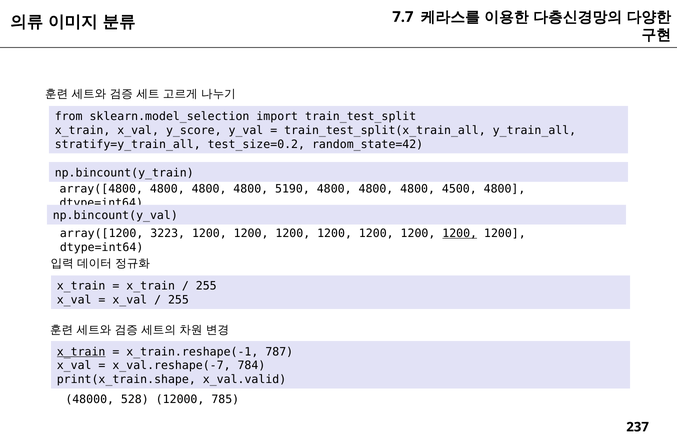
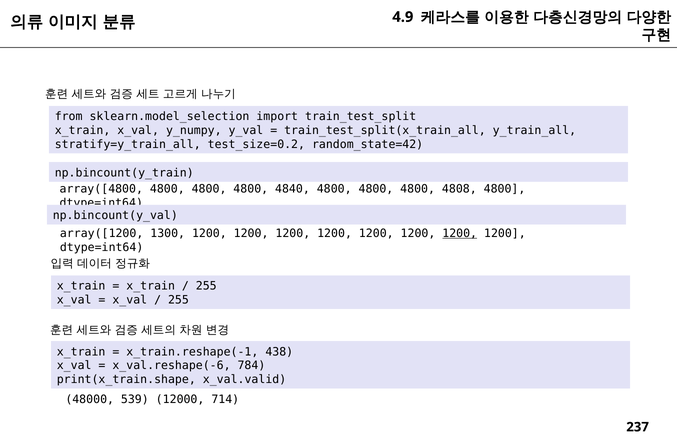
7.7: 7.7 -> 4.9 (403, 17)
y_score: y_score -> y_numpy (194, 130)
5190: 5190 -> 4840 (292, 189)
4500: 4500 -> 4808 (459, 189)
3223: 3223 -> 1300 (168, 233)
x_train underline: present -> none (81, 351)
787: 787 -> 438 (279, 351)
x_val.reshape(-7: x_val.reshape(-7 -> x_val.reshape(-6 (171, 365)
528: 528 -> 539 (135, 399)
785: 785 -> 714 (225, 399)
